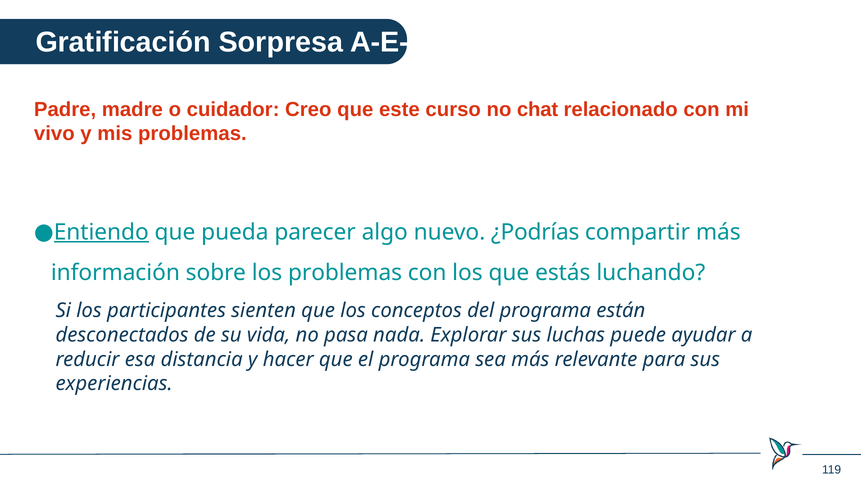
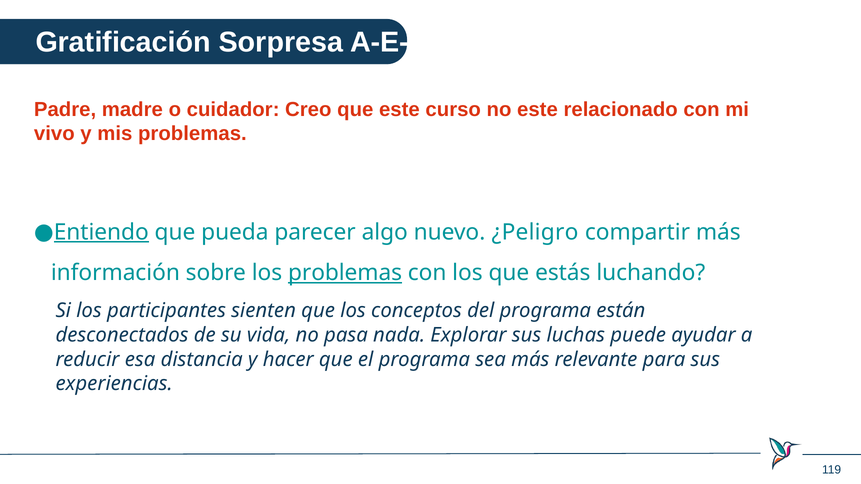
no chat: chat -> este (537, 109)
¿Podrías: ¿Podrías -> ¿Peligro (535, 232)
problemas underline: none -> present (345, 273)
